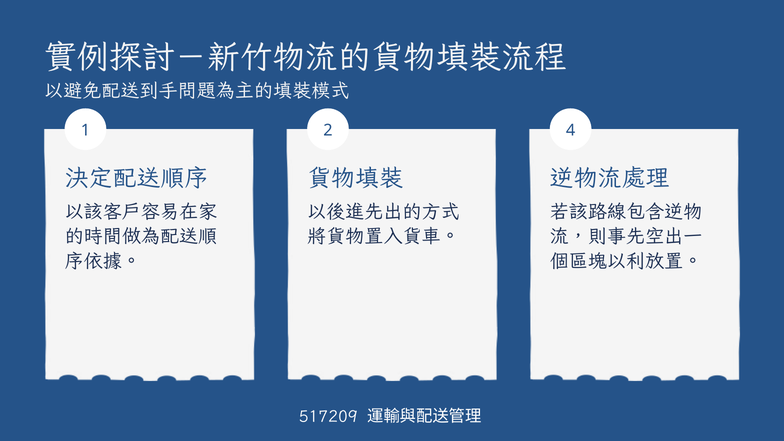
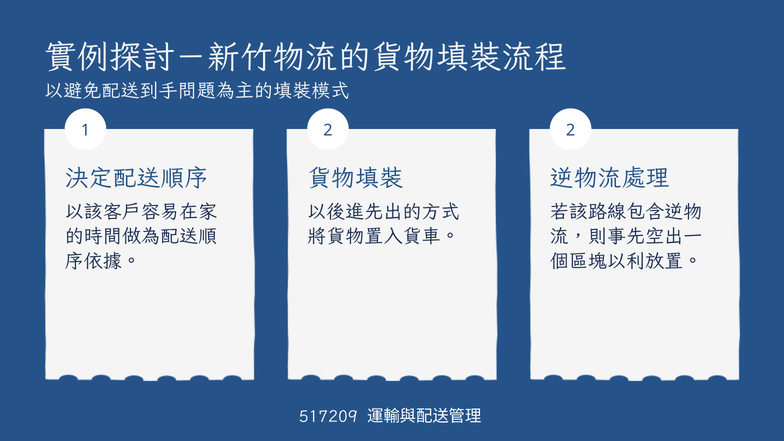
2 4: 4 -> 2 (571, 130)
